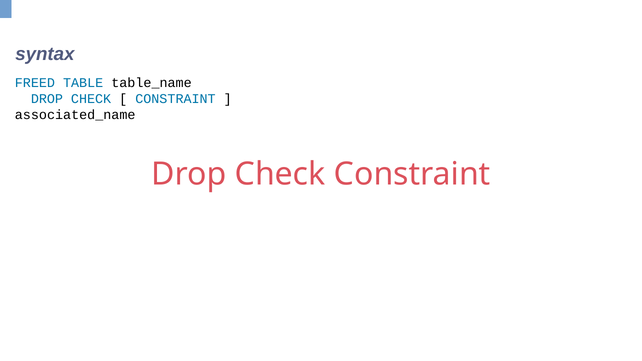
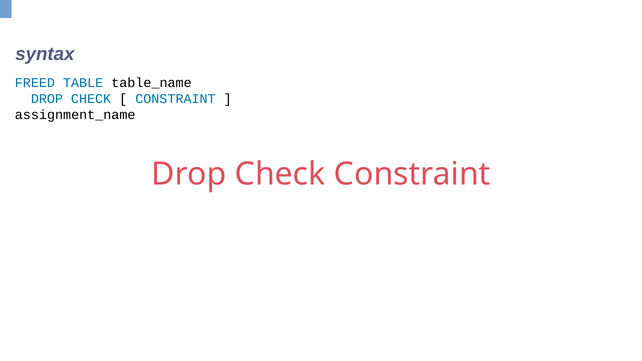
associated_name: associated_name -> assignment_name (75, 115)
